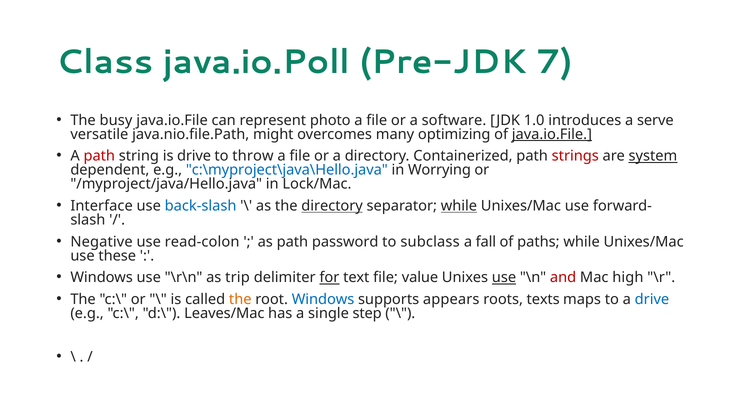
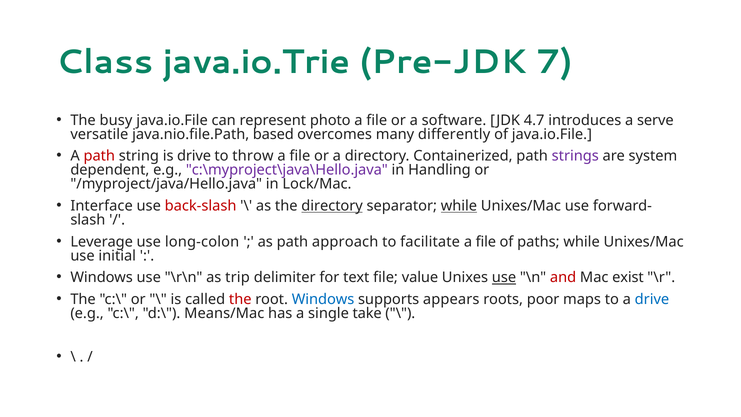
java.io.Poll: java.io.Poll -> java.io.Trie (256, 62)
1.0: 1.0 -> 4.7 (534, 120)
might: might -> based (273, 134)
optimizing: optimizing -> differently (454, 134)
java.io.File underline: present -> none (552, 134)
strings colour: red -> purple (575, 156)
system underline: present -> none (653, 156)
c:\myproject\java\Hello.java colour: blue -> purple (287, 170)
Worrying: Worrying -> Handling (439, 170)
back-slash colour: blue -> red (201, 206)
Negative: Negative -> Leverage (102, 242)
read-colon: read-colon -> long-colon (202, 242)
password: password -> approach (345, 242)
subclass: subclass -> facilitate (430, 242)
fall: fall -> file (486, 242)
these: these -> initial (117, 256)
for underline: present -> none (329, 277)
high: high -> exist (628, 277)
the colour: orange -> red (240, 299)
texts: texts -> poor (543, 299)
Leaves/Mac: Leaves/Mac -> Means/Mac (224, 313)
step: step -> take (367, 313)
